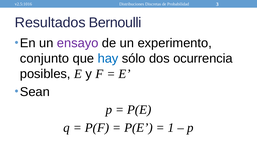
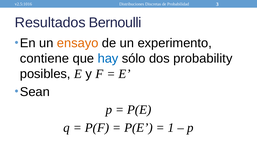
ensayo colour: purple -> orange (78, 43)
conjunto: conjunto -> contiene (44, 59)
ocurrencia: ocurrencia -> probability (203, 59)
